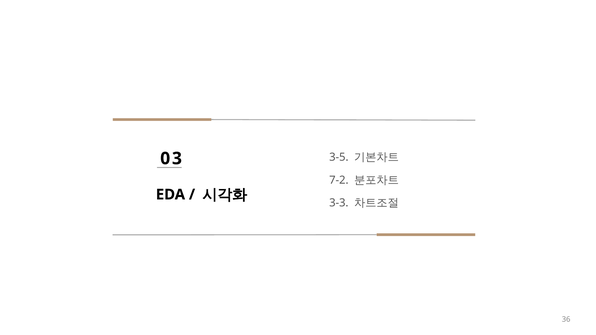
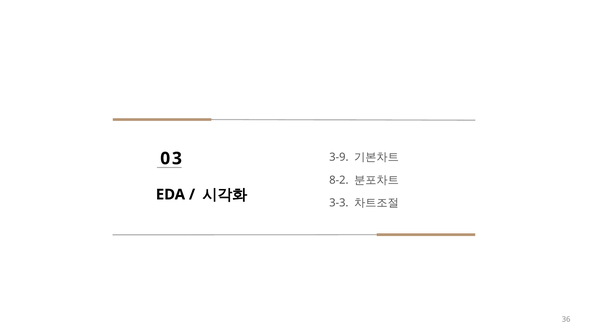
3-5: 3-5 -> 3-9 (339, 157)
7-2: 7-2 -> 8-2 (339, 180)
